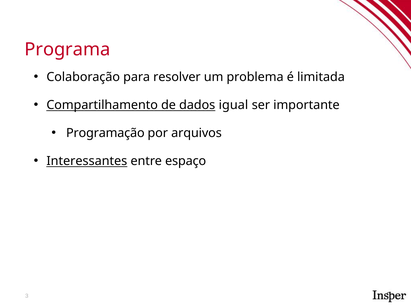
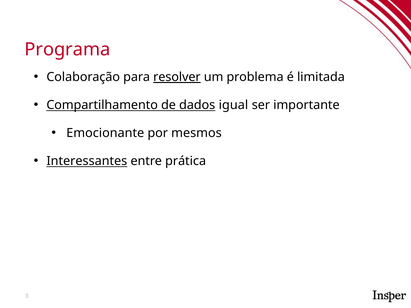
resolver underline: none -> present (177, 77)
Programação: Programação -> Emocionante (105, 133)
arquivos: arquivos -> mesmos (196, 133)
espaço: espaço -> prática (186, 161)
